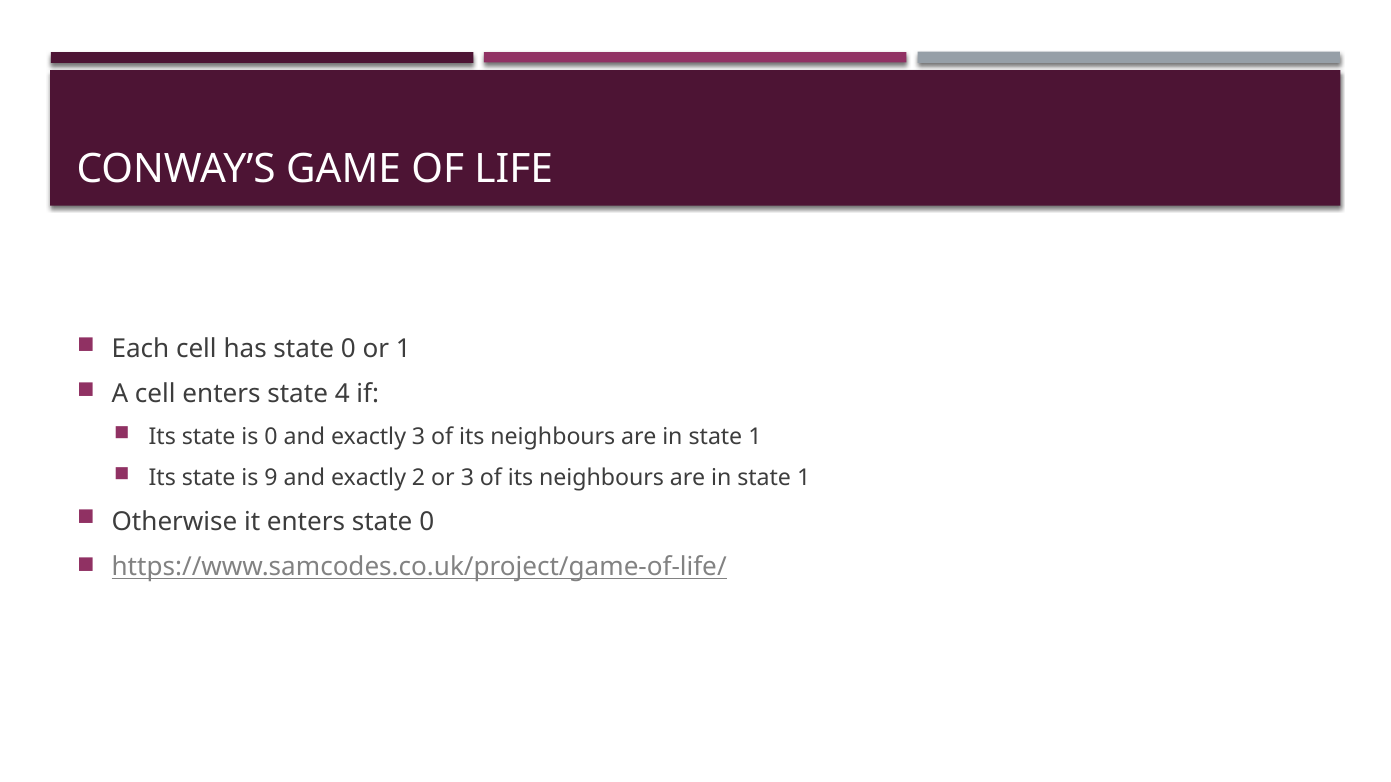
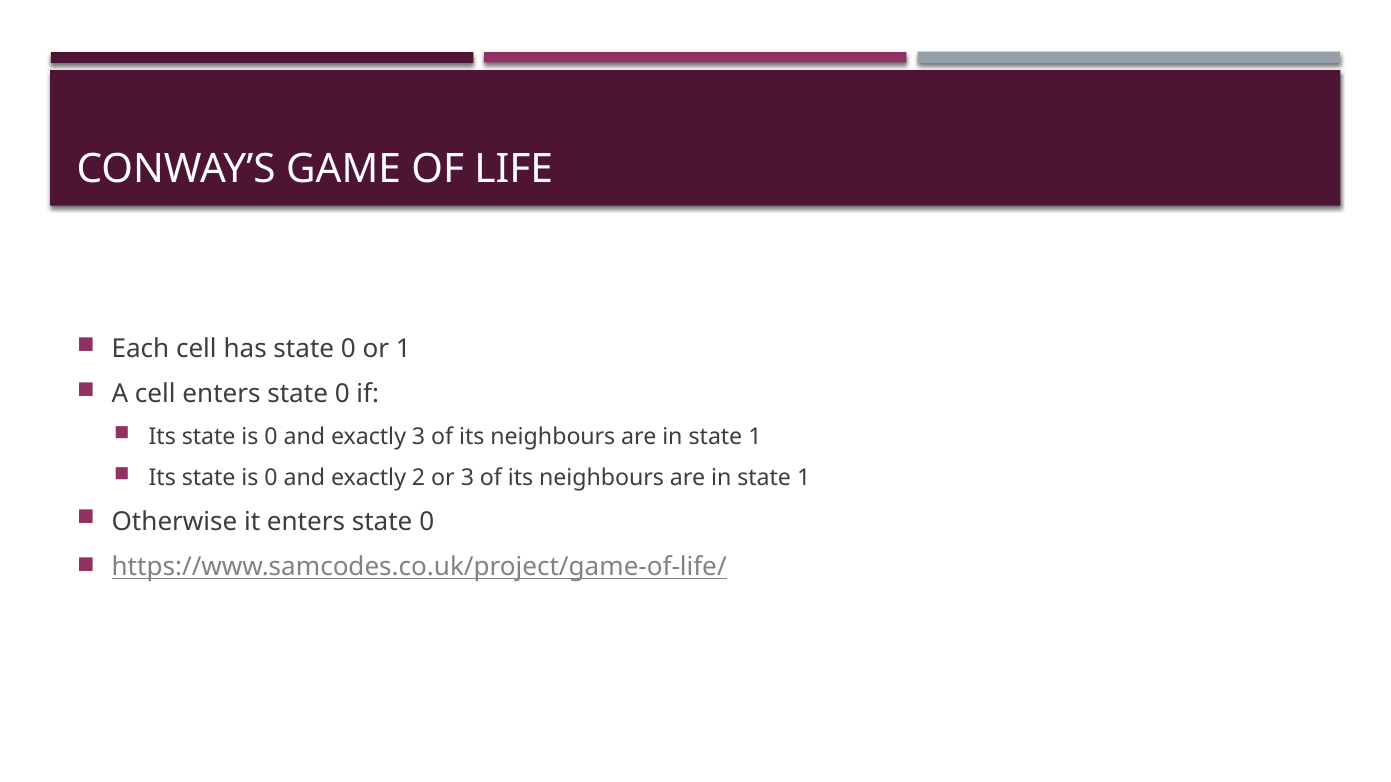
cell enters state 4: 4 -> 0 (342, 395)
9: 9 -> 0 (271, 478)
